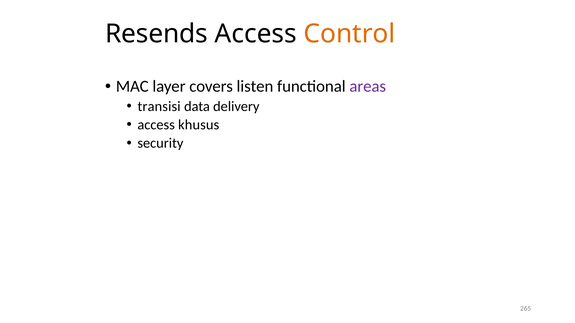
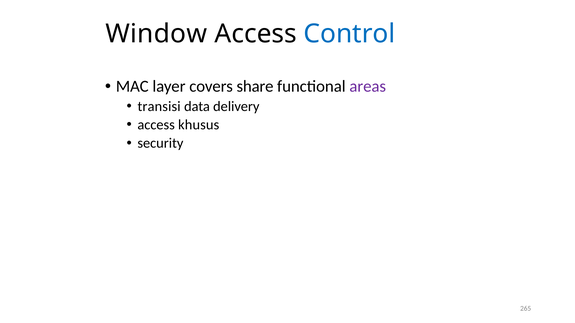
Resends: Resends -> Window (156, 34)
Control colour: orange -> blue (349, 34)
listen: listen -> share (255, 87)
